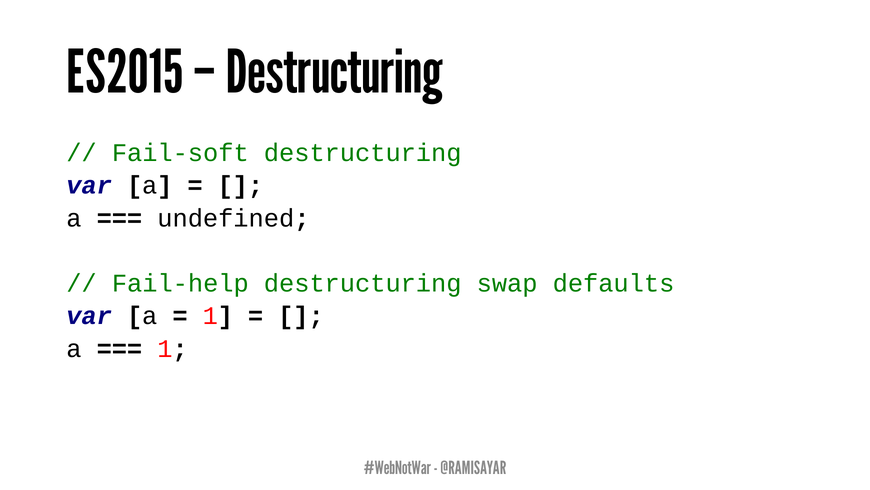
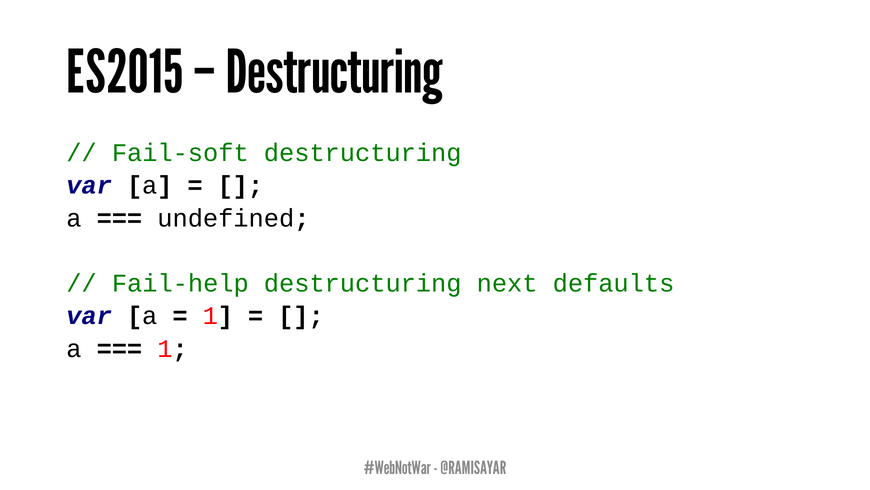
swap: swap -> next (507, 283)
